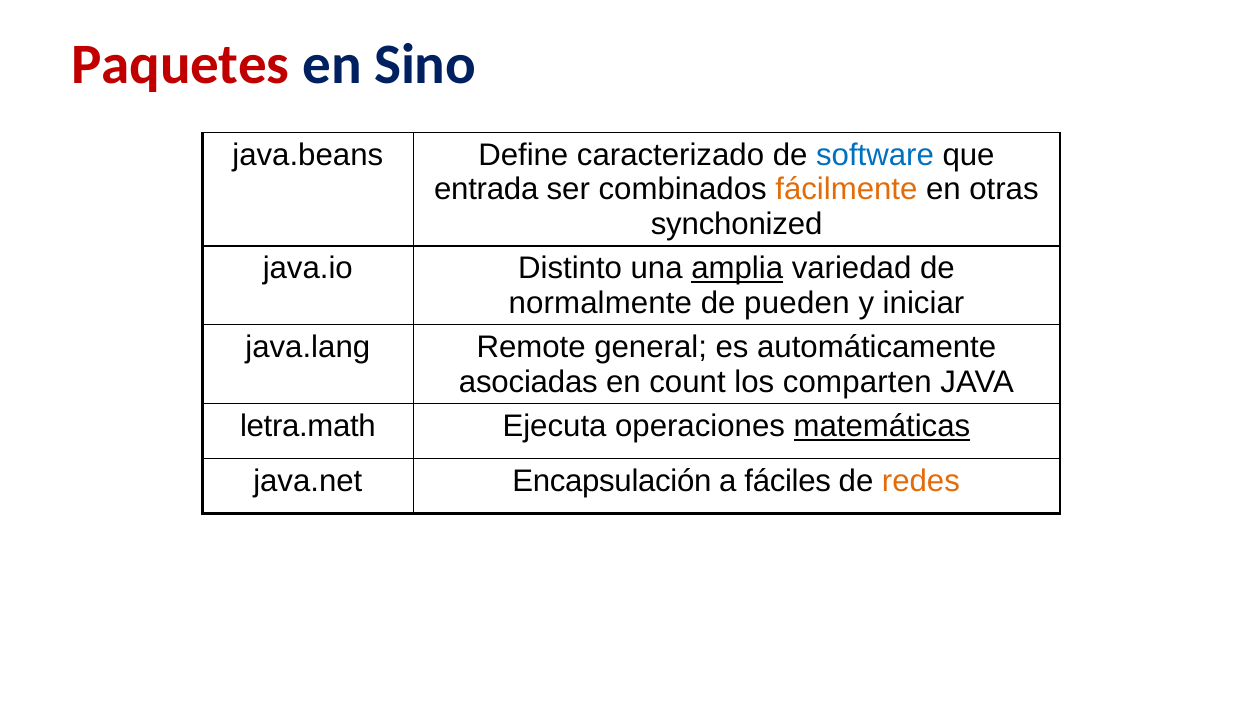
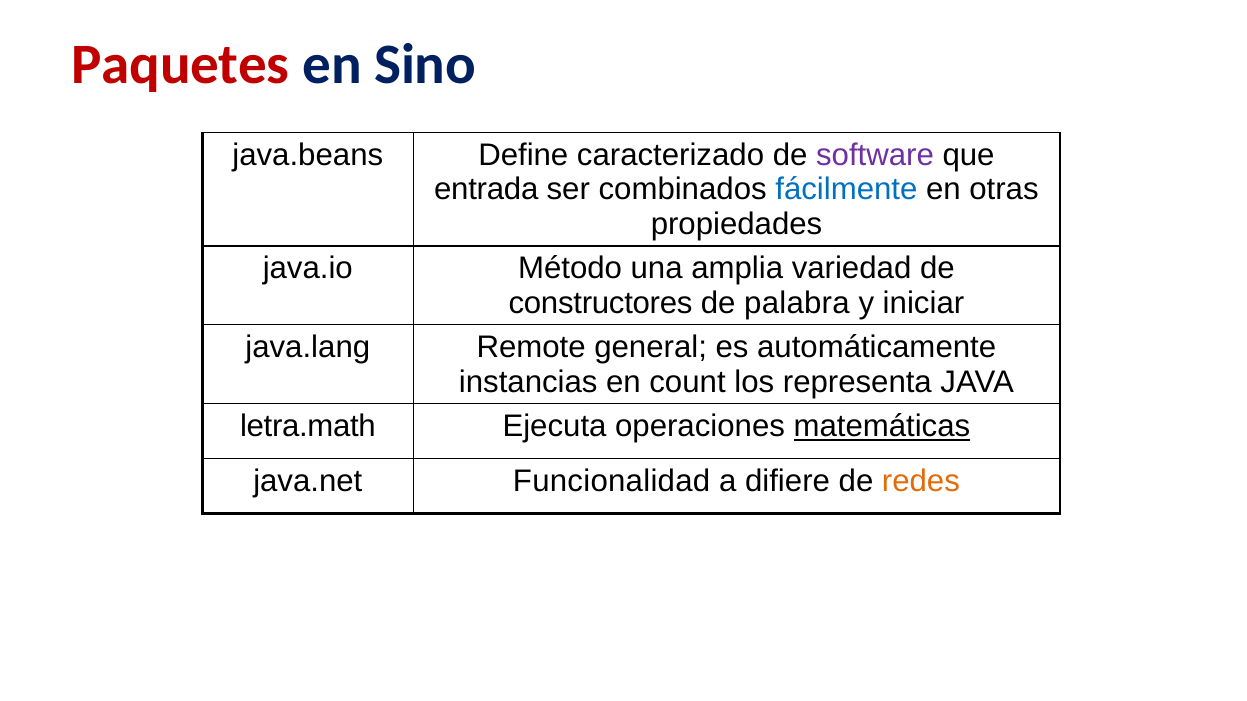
software colour: blue -> purple (875, 155)
fácilmente colour: orange -> blue (846, 190)
synchonized: synchonized -> propiedades (737, 225)
Distinto: Distinto -> Método (570, 269)
amplia underline: present -> none (737, 269)
normalmente: normalmente -> constructores (601, 303)
pueden: pueden -> palabra (797, 303)
asociadas: asociadas -> instancias (528, 382)
comparten: comparten -> representa (857, 382)
Encapsulación: Encapsulación -> Funcionalidad (612, 481)
fáciles: fáciles -> difiere (788, 481)
